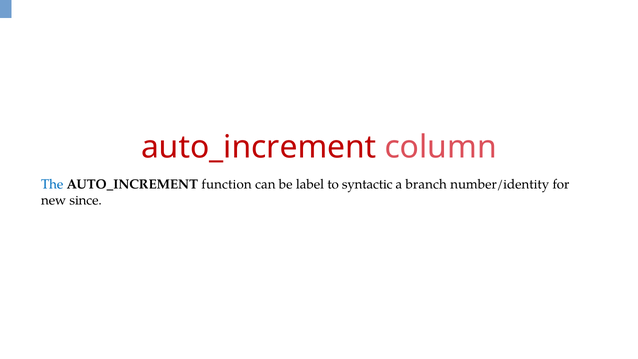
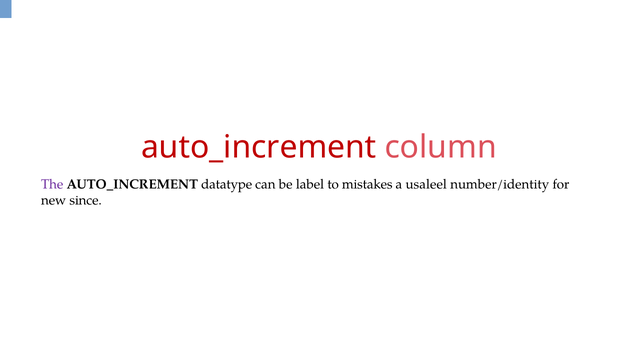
The colour: blue -> purple (52, 184)
function: function -> datatype (227, 184)
syntactic: syntactic -> mistakes (367, 184)
branch: branch -> usaleel (426, 184)
